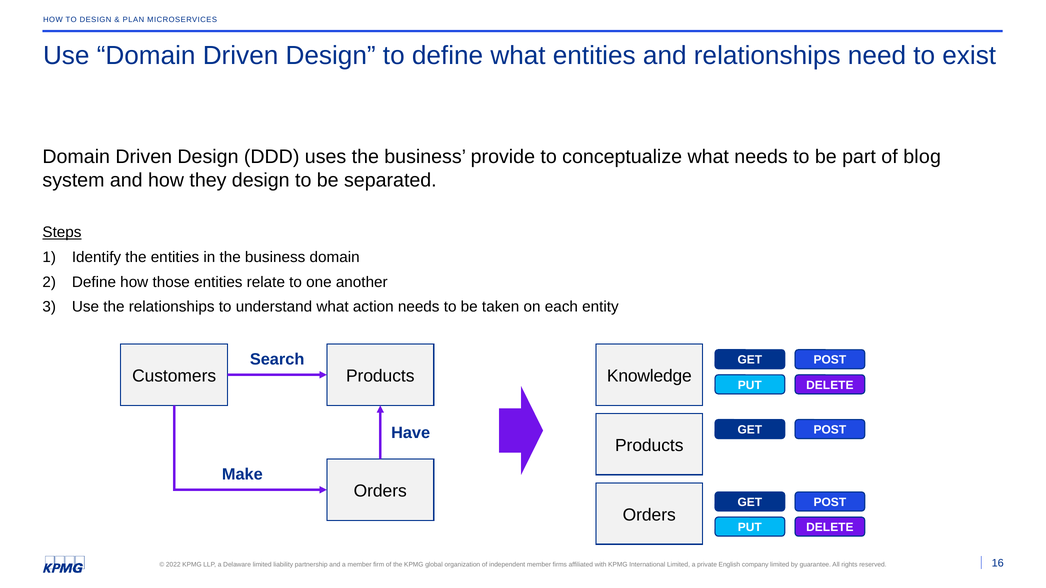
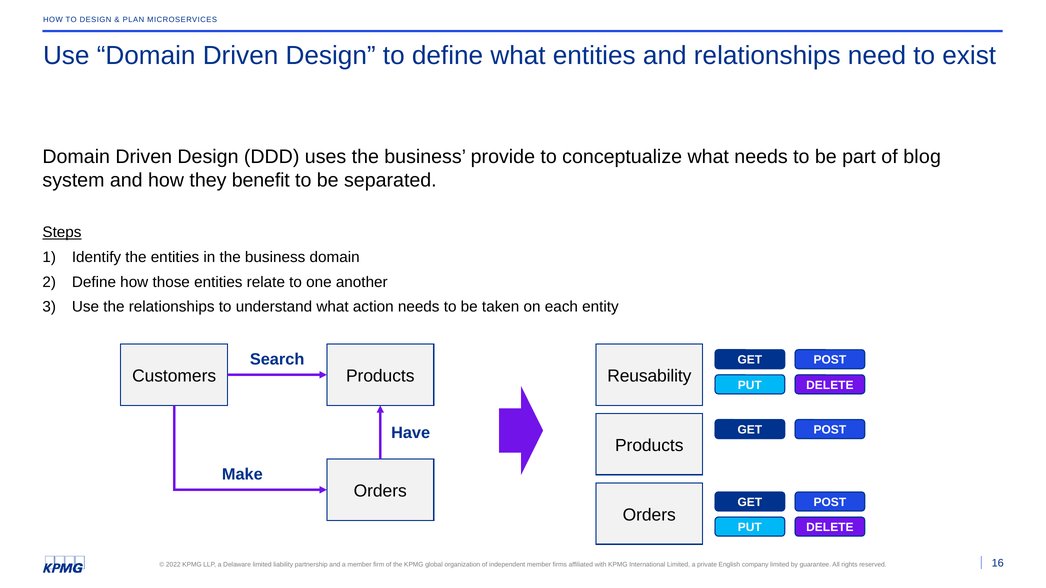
they design: design -> benefit (261, 181)
Knowledge: Knowledge -> Reusability (649, 376)
